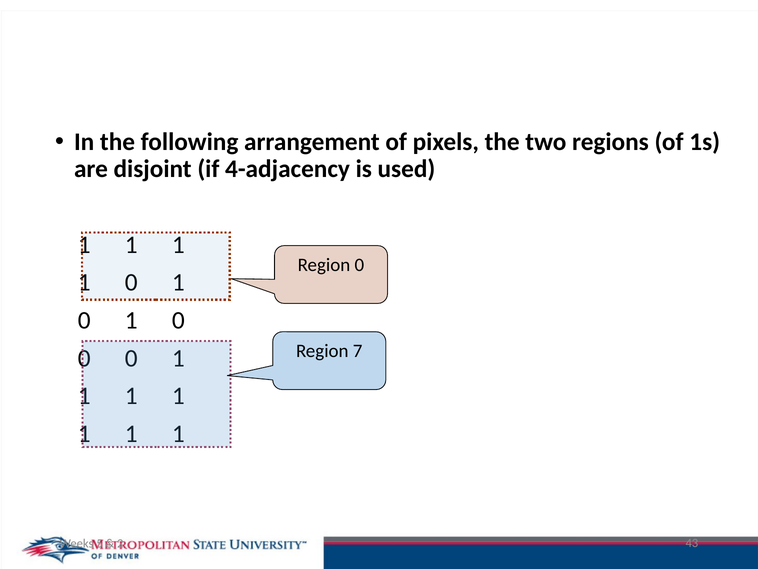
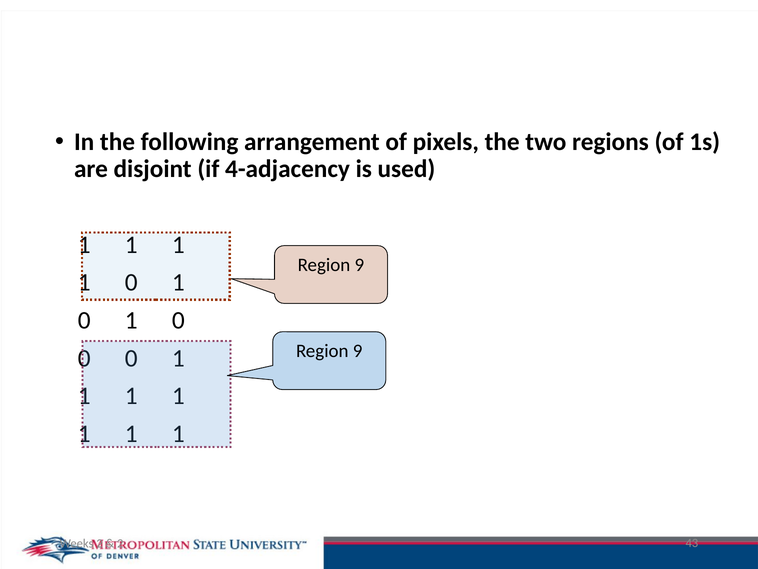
0: 0 -> 9 (359, 265)
7: 7 -> 9 (358, 351)
Weeks 5: 5 -> 2 (100, 543)
